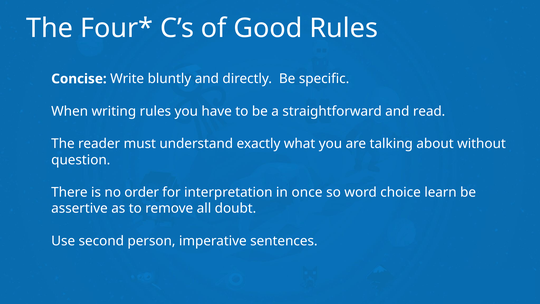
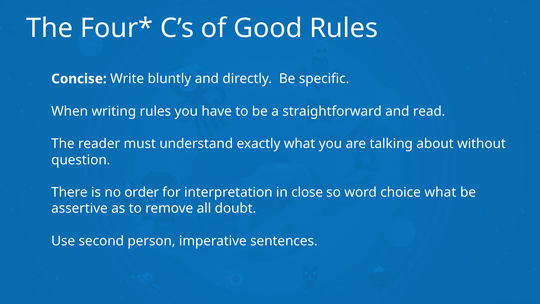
once: once -> close (307, 192)
choice learn: learn -> what (440, 192)
